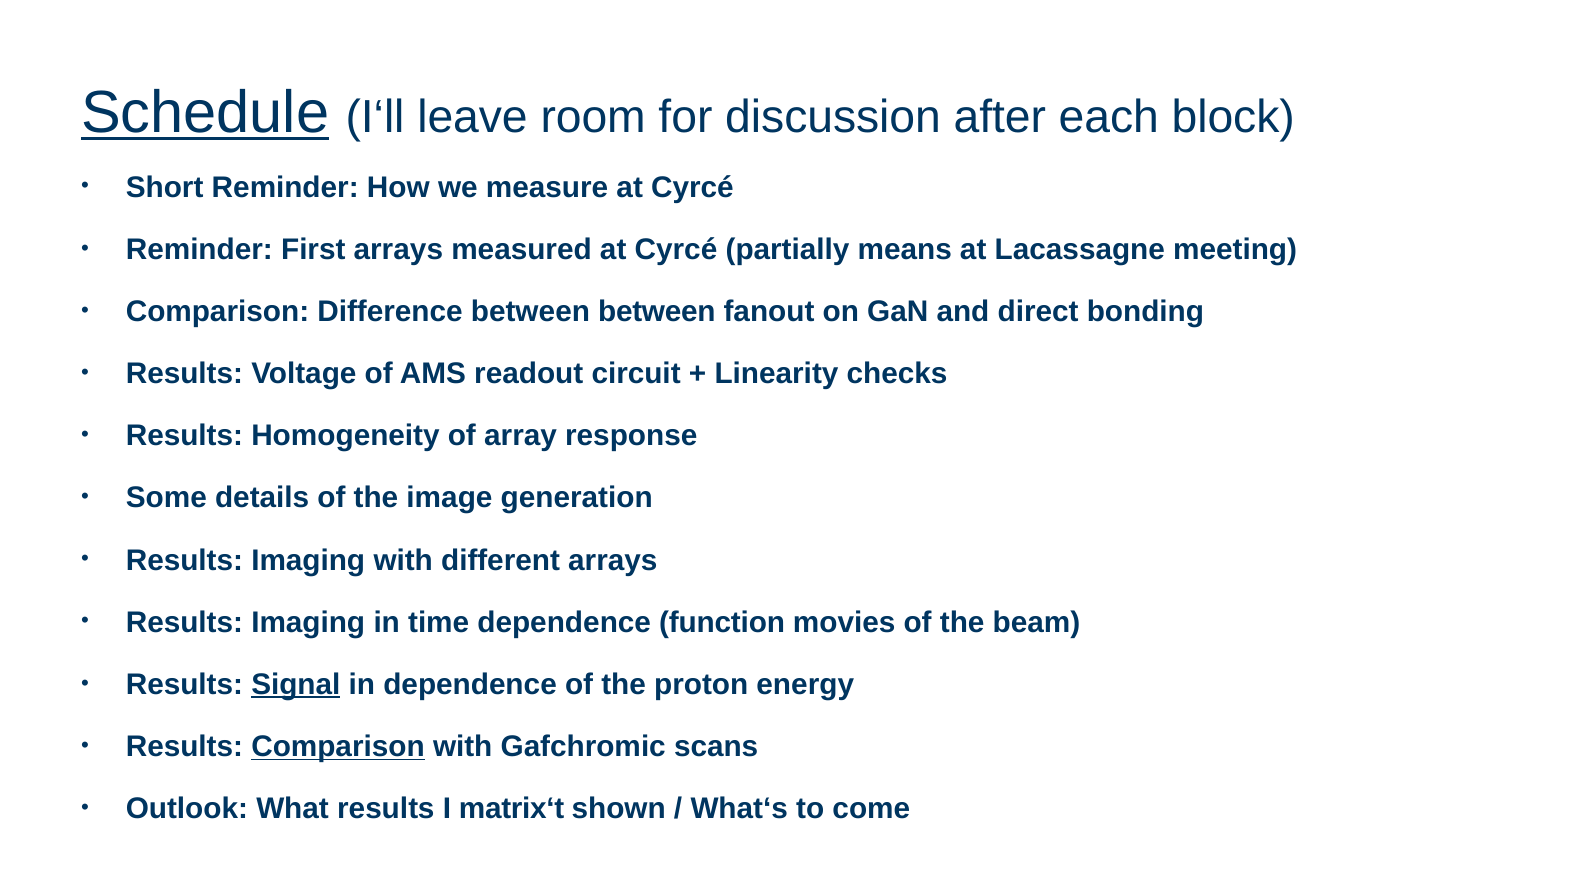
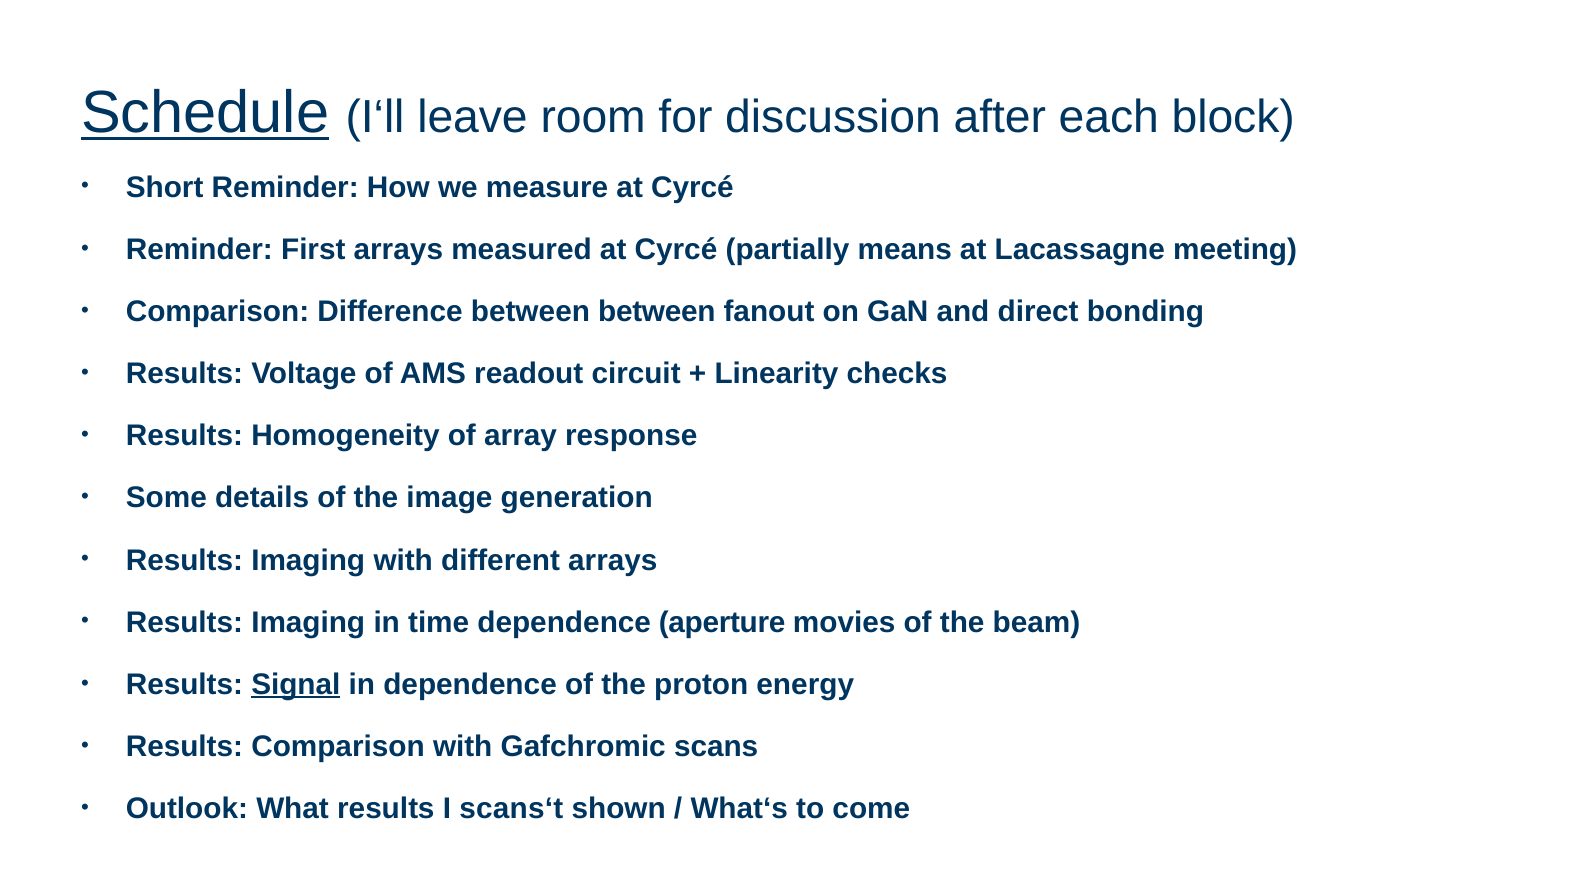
function: function -> aperture (722, 622)
Comparison underline: present -> none (338, 746)
matrix‘t: matrix‘t -> scans‘t (511, 809)
